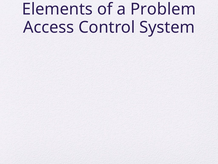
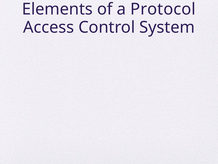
Problem: Problem -> Protocol (163, 9)
